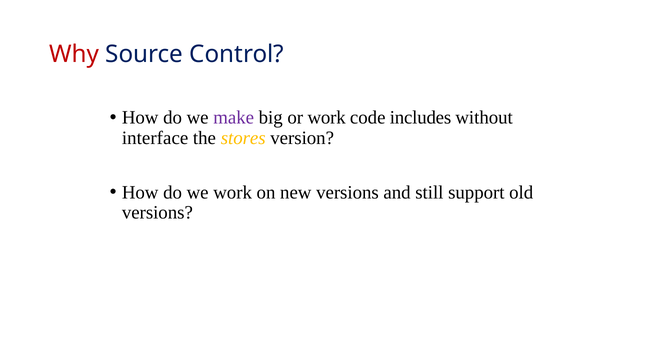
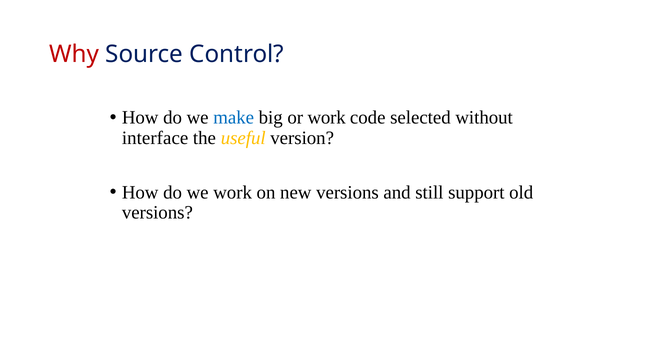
make colour: purple -> blue (234, 117)
includes: includes -> selected (420, 117)
stores: stores -> useful (243, 138)
